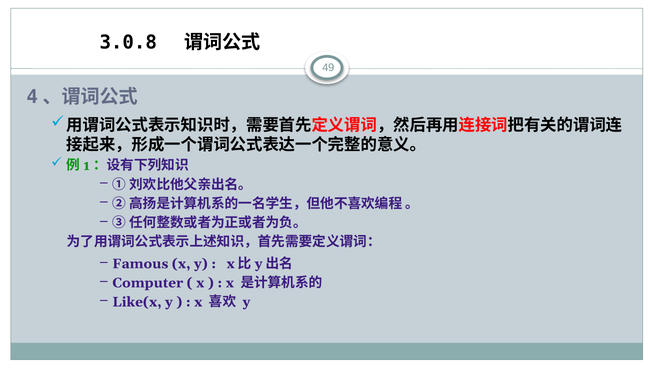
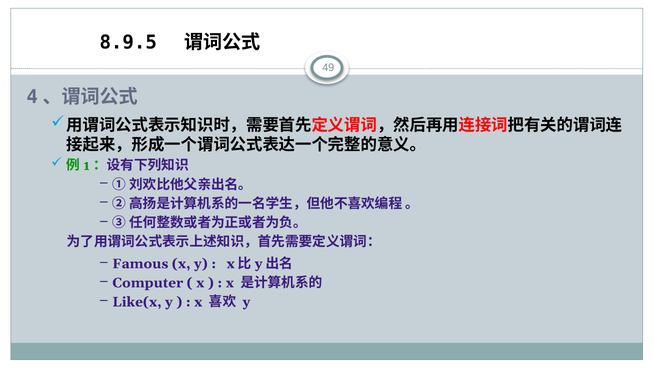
3.0.8: 3.0.8 -> 8.9.5 (128, 43)
